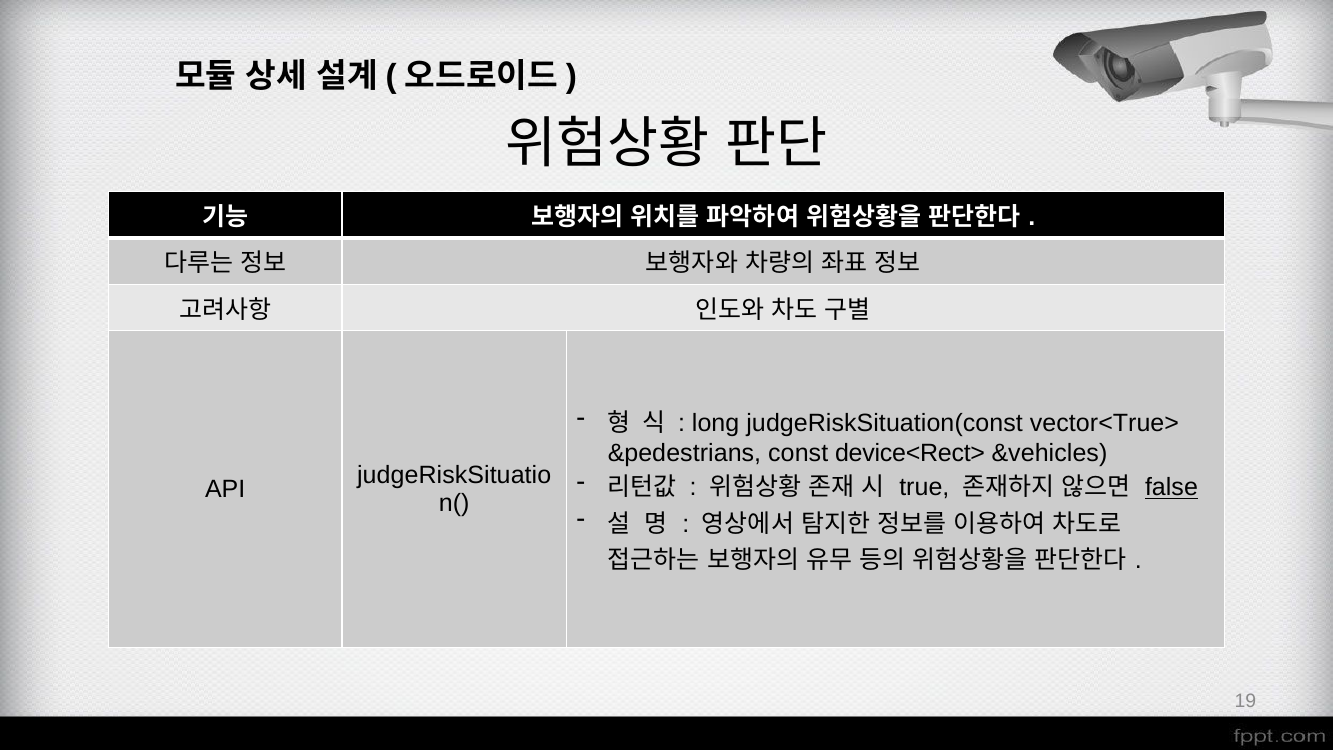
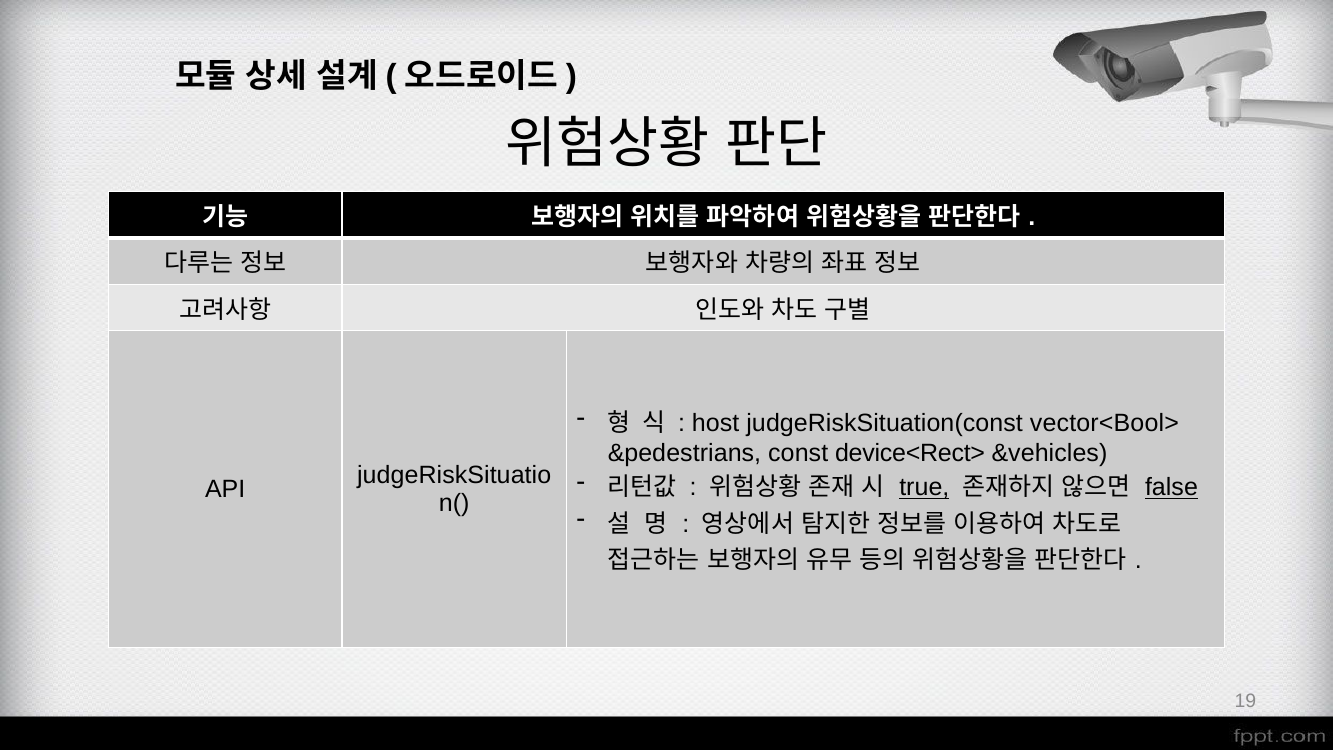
long: long -> host (716, 423)
vector<True>: vector<True> -> vector<Bool> (1104, 423)
true underline: none -> present (924, 488)
